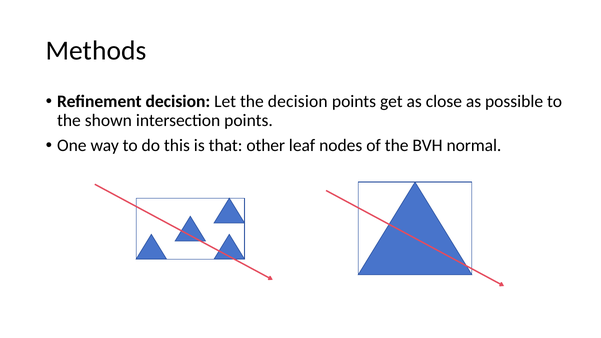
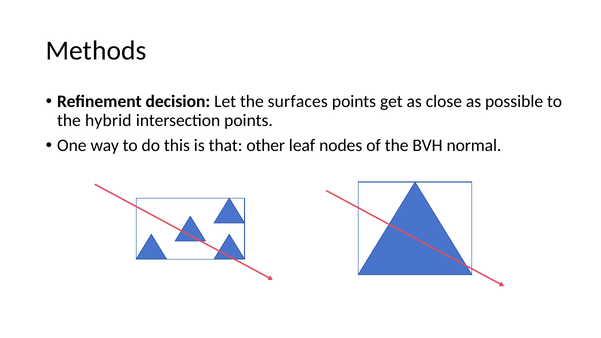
the decision: decision -> surfaces (298, 102)
shown: shown -> hybrid (108, 120)
